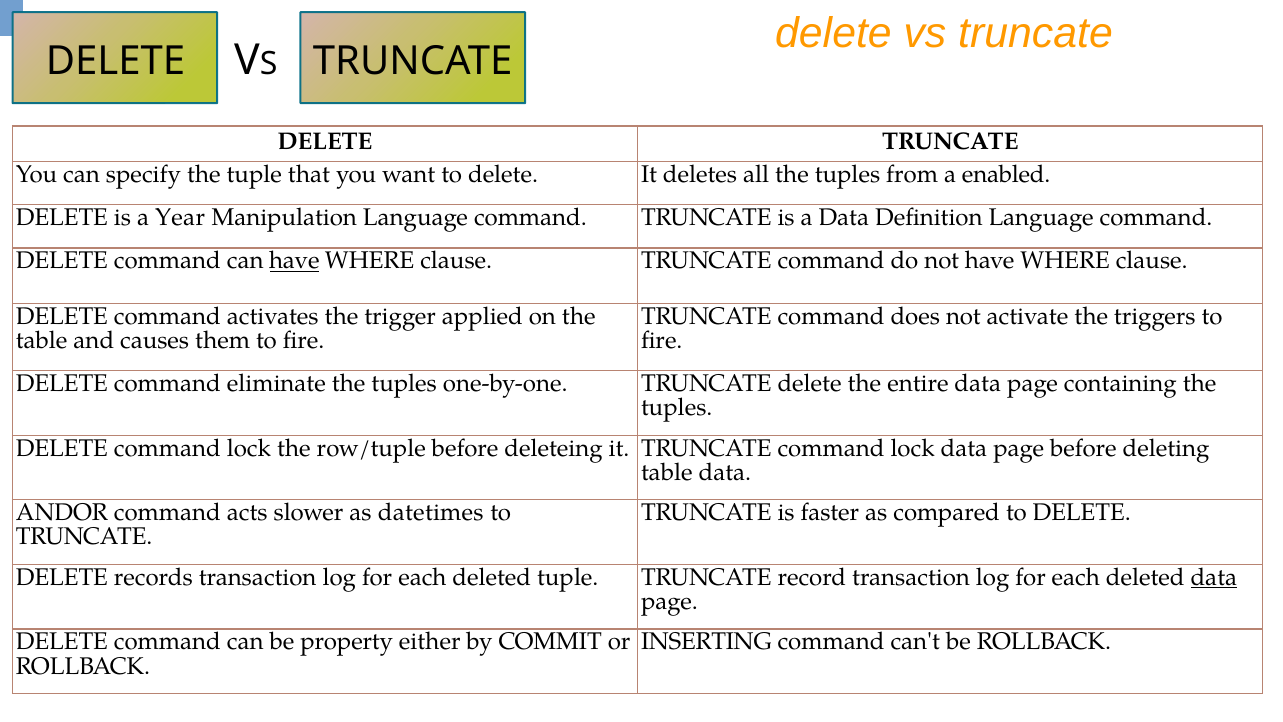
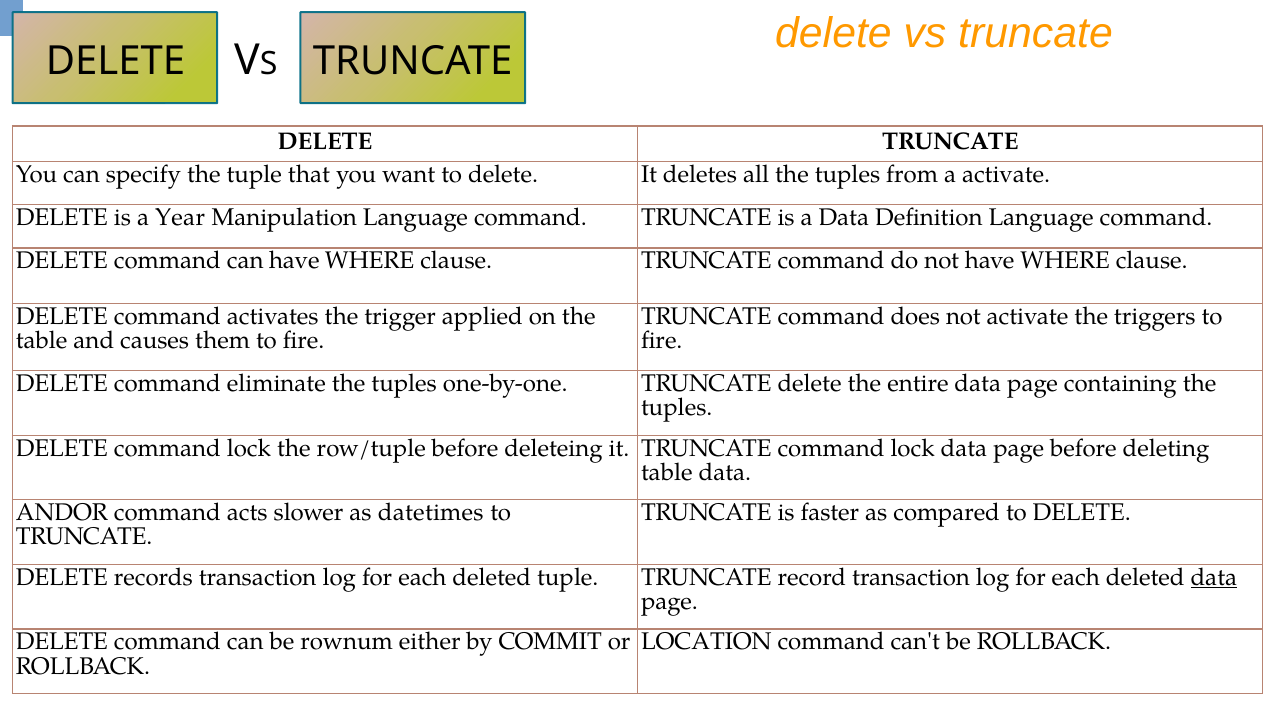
a enabled: enabled -> activate (1006, 174)
have underline: present -> none (294, 261)
property: property -> rownum (347, 642)
INSERTING: INSERTING -> LOCATION (706, 642)
